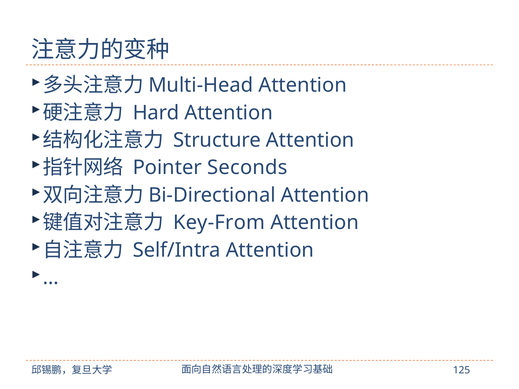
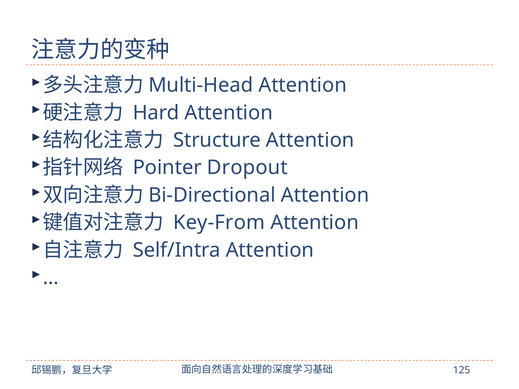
Seconds: Seconds -> Dropout (247, 168)
